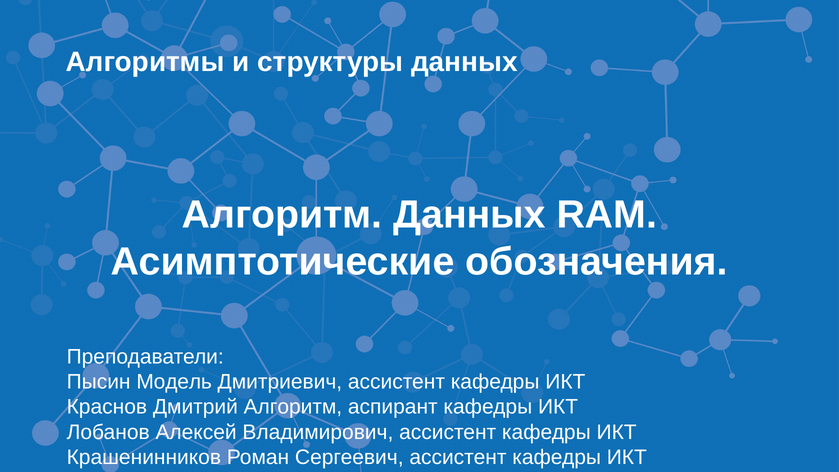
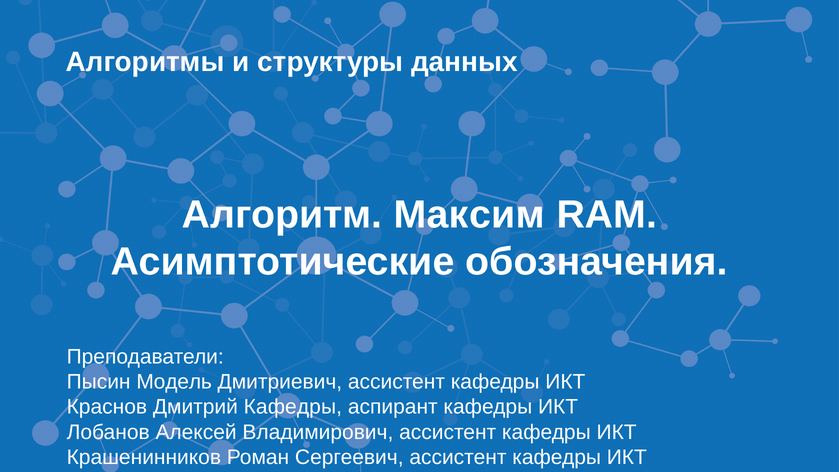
Алгоритм Данных: Данных -> Максим (469, 215)
Дмитрий Алгоритм: Алгоритм -> Кафедры (293, 407)
